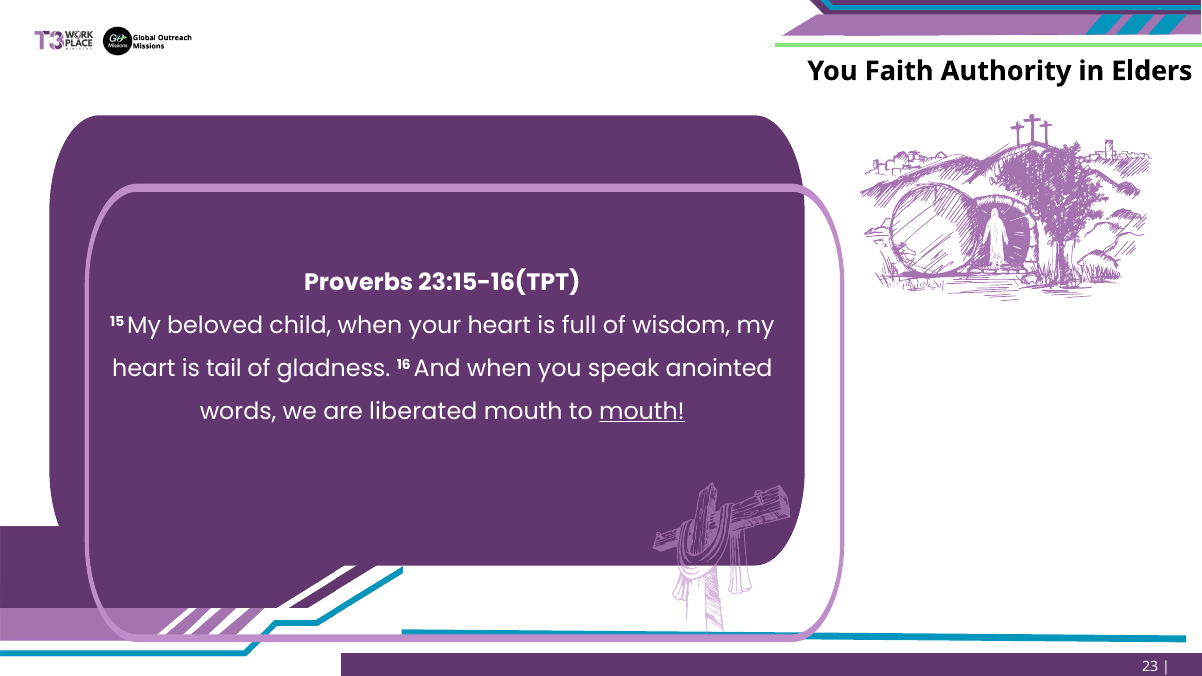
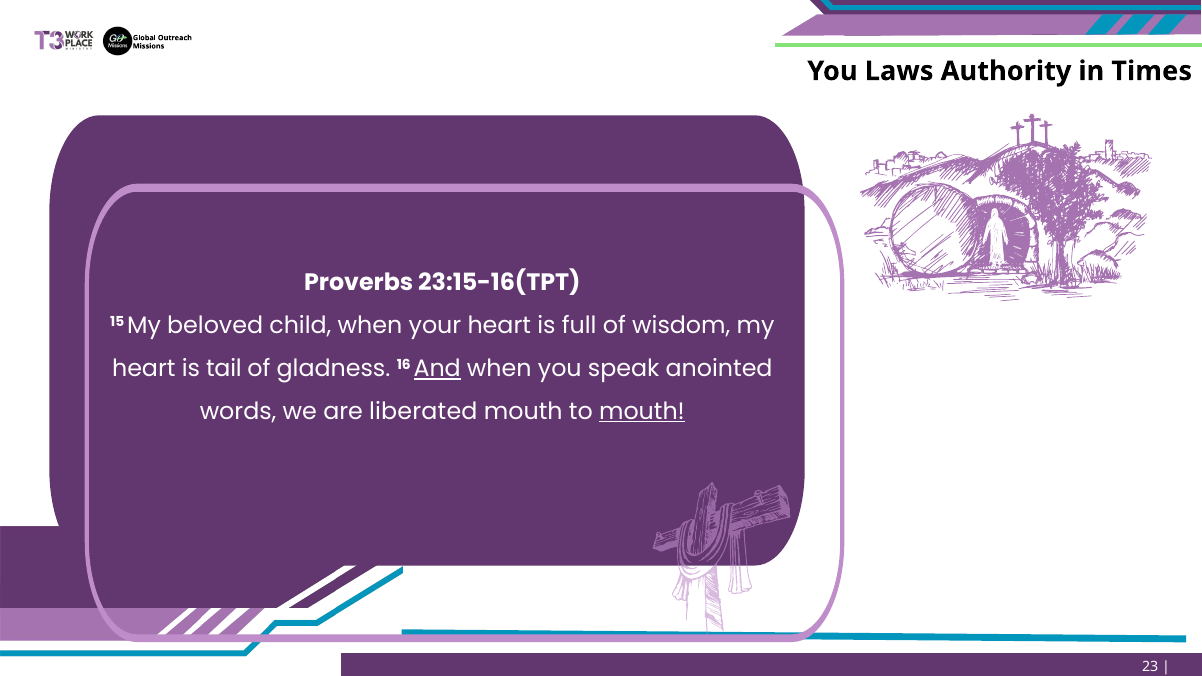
Faith: Faith -> Laws (899, 71)
Elders: Elders -> Times (1152, 71)
And underline: none -> present (437, 369)
